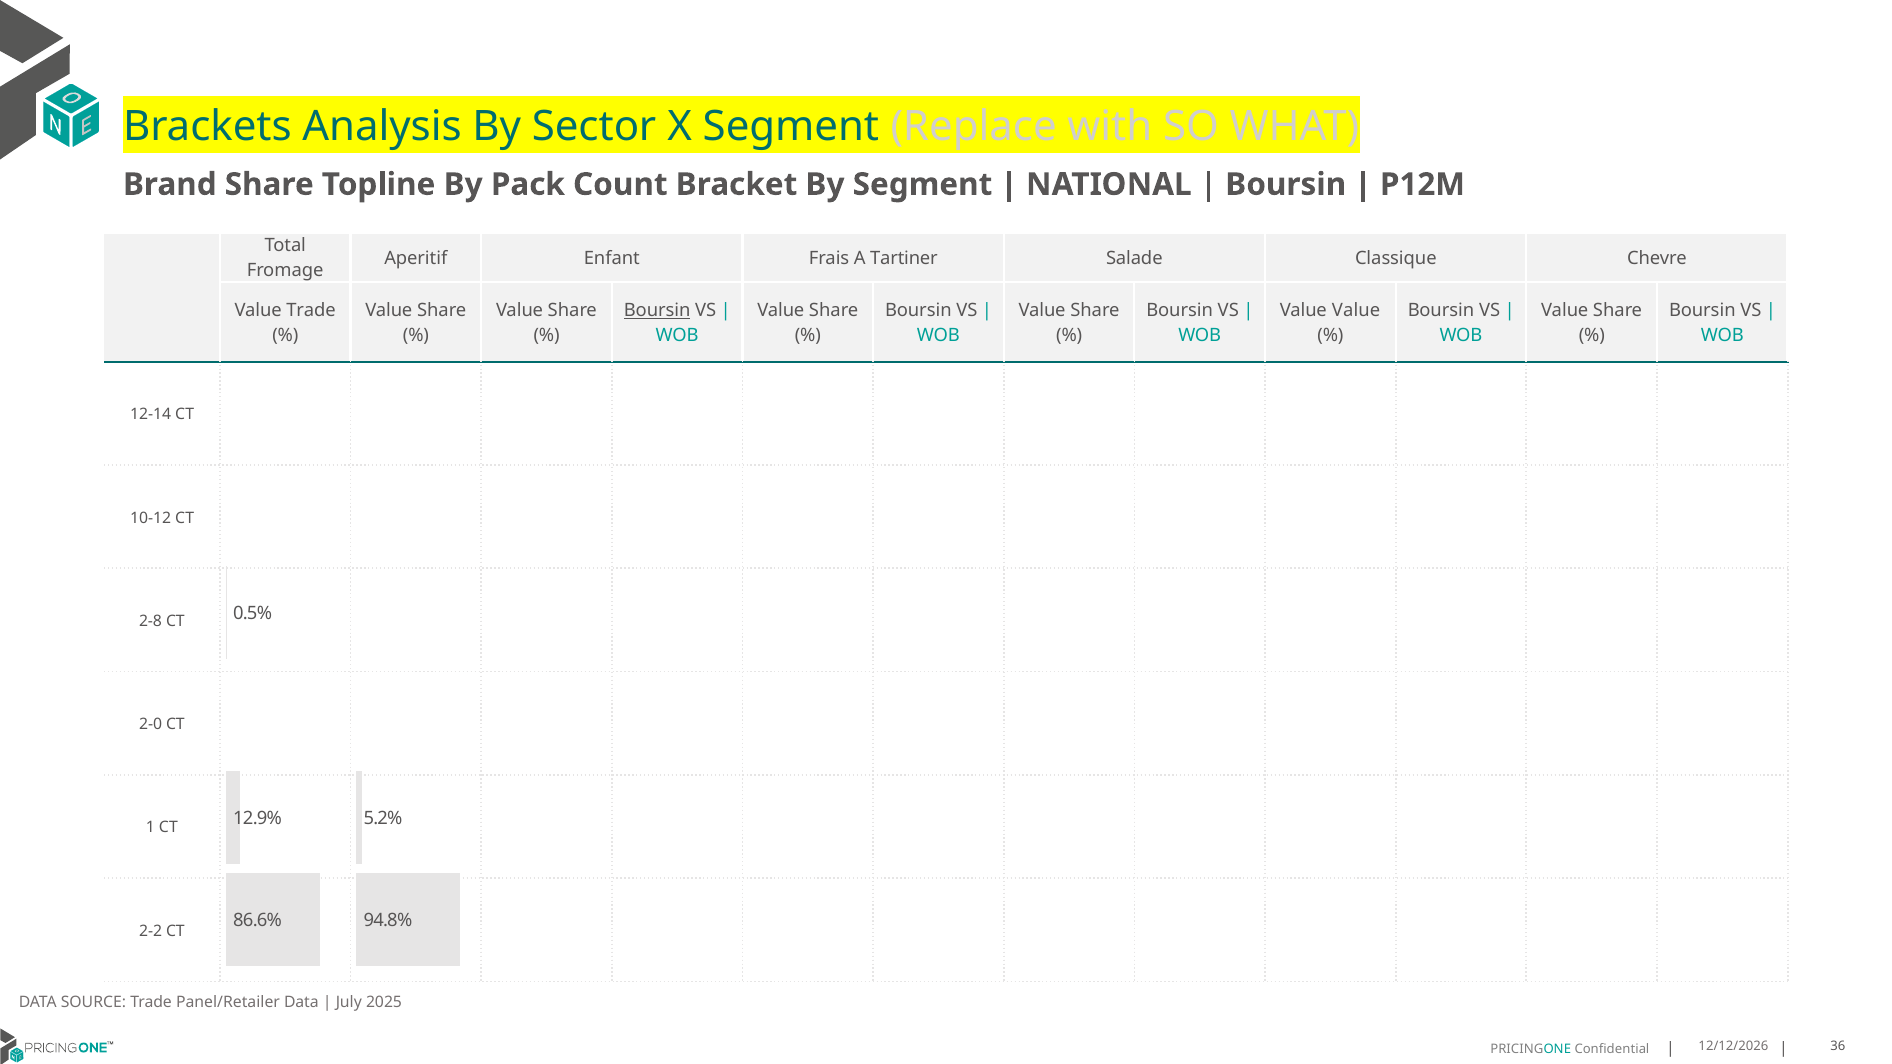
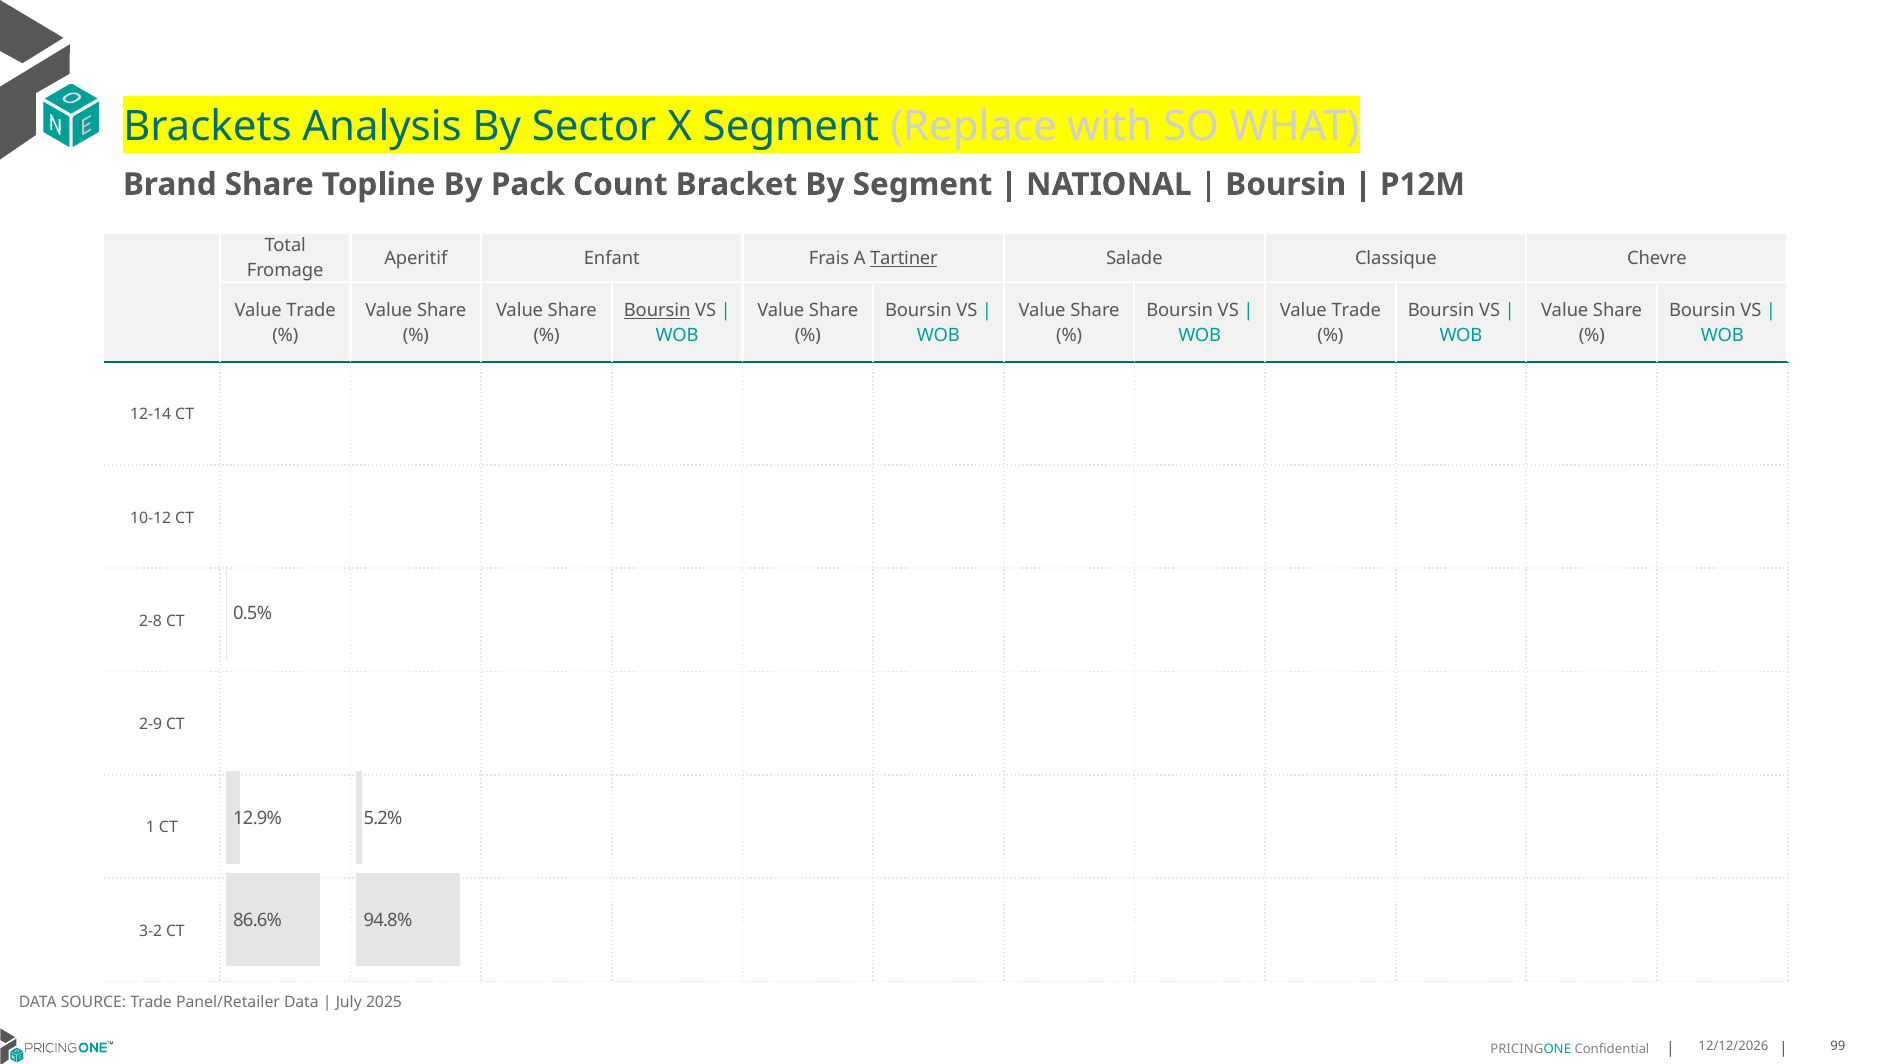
Tartiner underline: none -> present (904, 258)
Value: Value -> Trade (1356, 311)
2-0: 2-0 -> 2-9 (151, 725)
2-2: 2-2 -> 3-2 (151, 931)
36: 36 -> 99 (1838, 1046)
